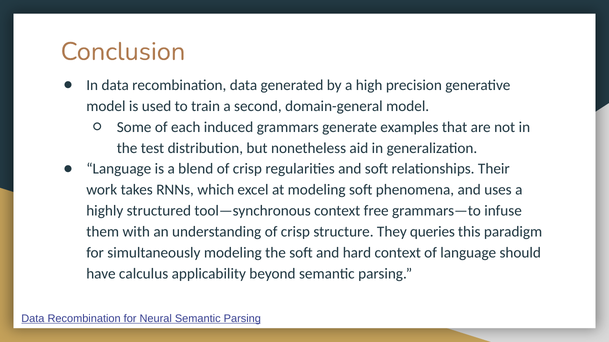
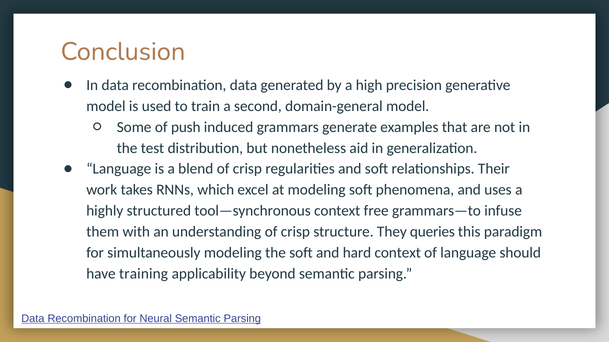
each: each -> push (186, 127)
calculus: calculus -> training (144, 274)
